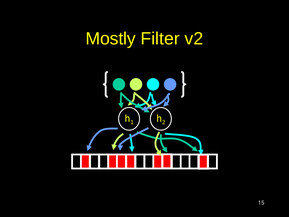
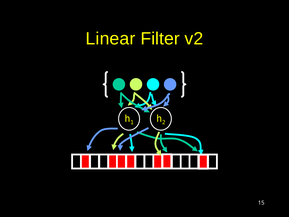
Mostly: Mostly -> Linear (110, 39)
